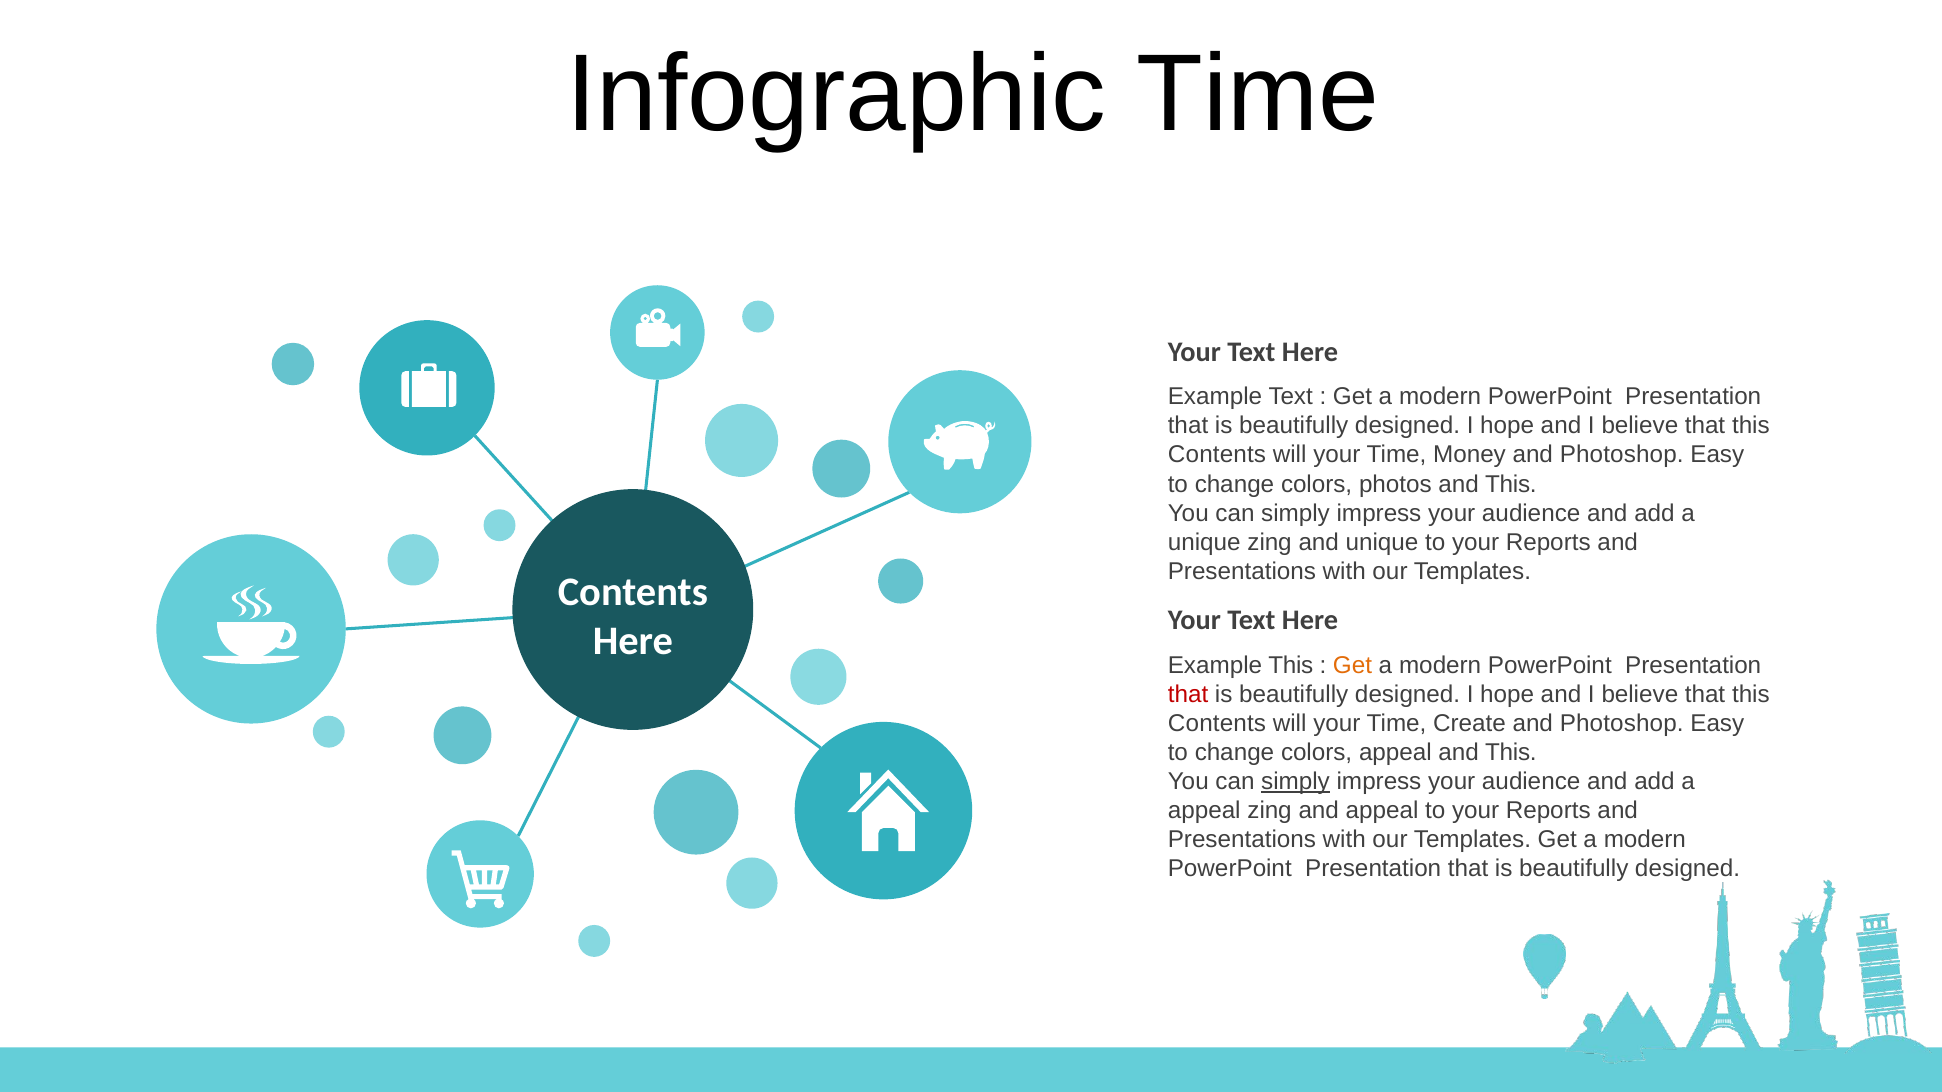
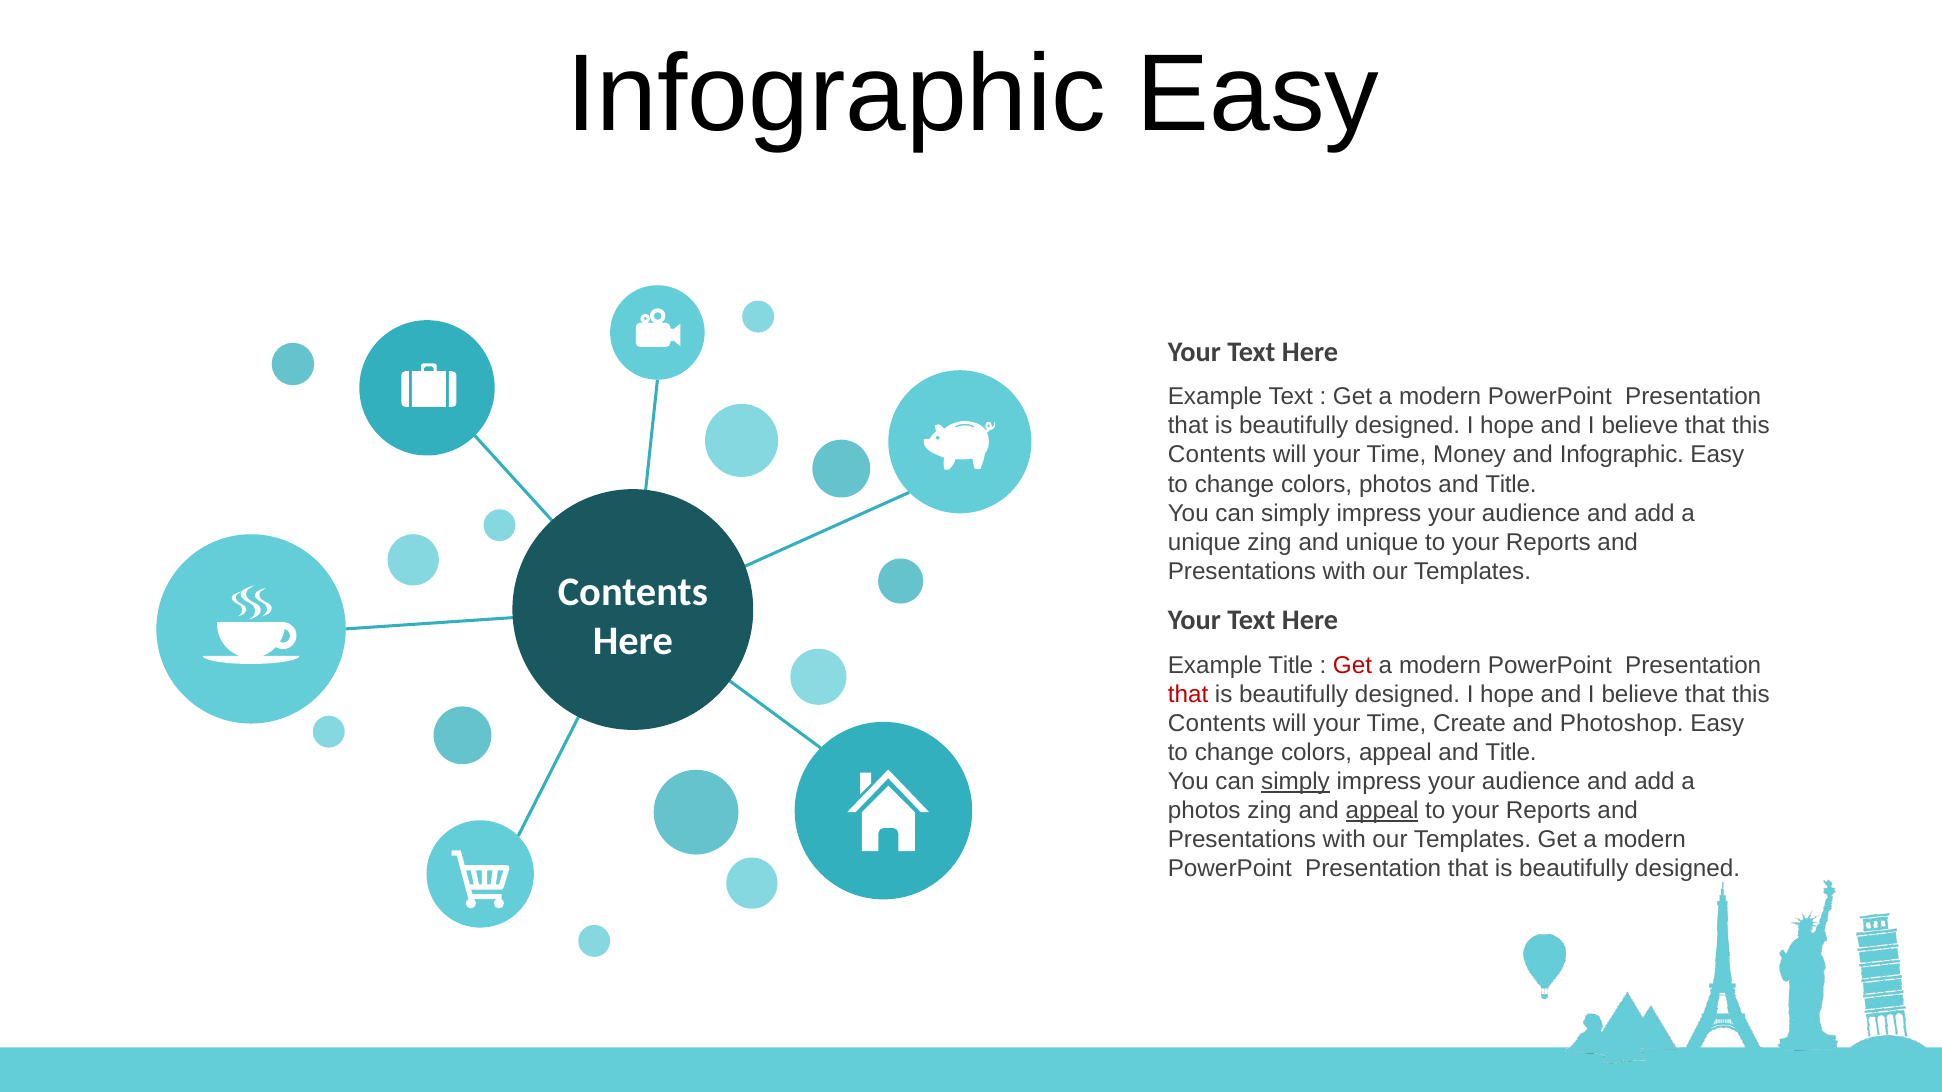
Time: Time -> Easy (1258, 94)
Money and Photoshop: Photoshop -> Infographic (1622, 455)
photos and This: This -> Title (1511, 484)
Example This: This -> Title (1291, 665)
Get colour: orange -> red (1353, 665)
This: This -> Title (1511, 753)
appeal: appeal -> photos (1204, 811)
appeal underline: none -> present (1382, 811)
